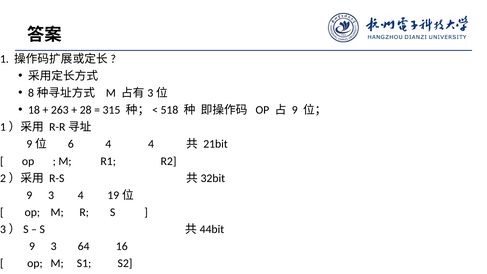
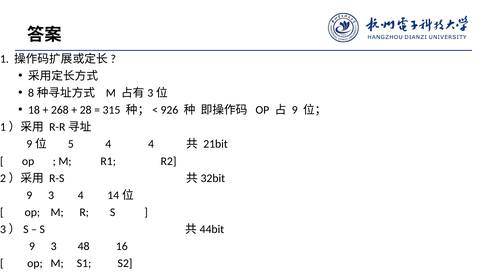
263: 263 -> 268 (60, 110)
518: 518 -> 926 (169, 110)
6: 6 -> 5 (71, 144)
19: 19 -> 14 (113, 195)
64: 64 -> 48 (84, 246)
